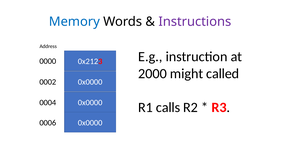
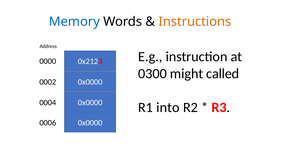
Instructions colour: purple -> orange (195, 22)
2000: 2000 -> 0300 (152, 74)
calls: calls -> into (168, 108)
